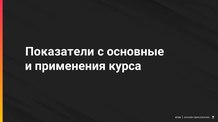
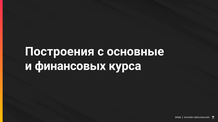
Показатели: Показатели -> Построения (60, 52)
применения: применения -> финансовых (70, 66)
